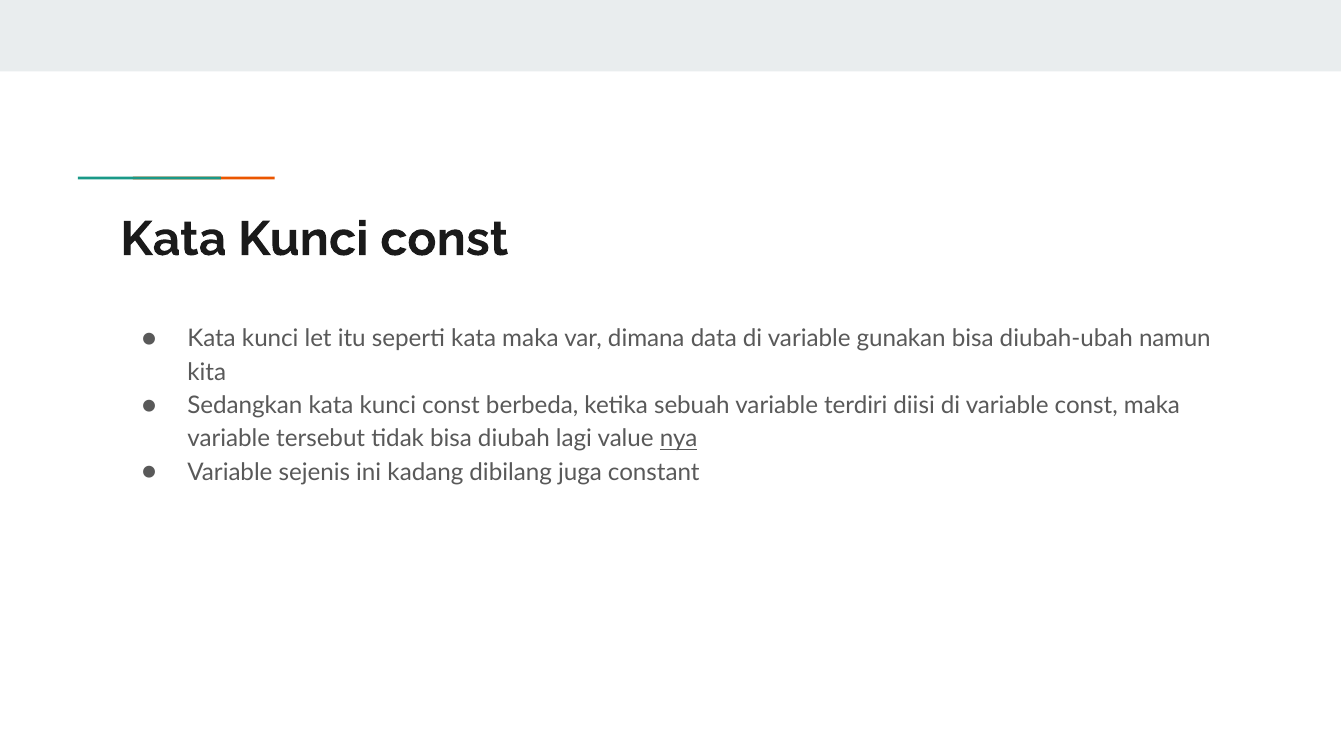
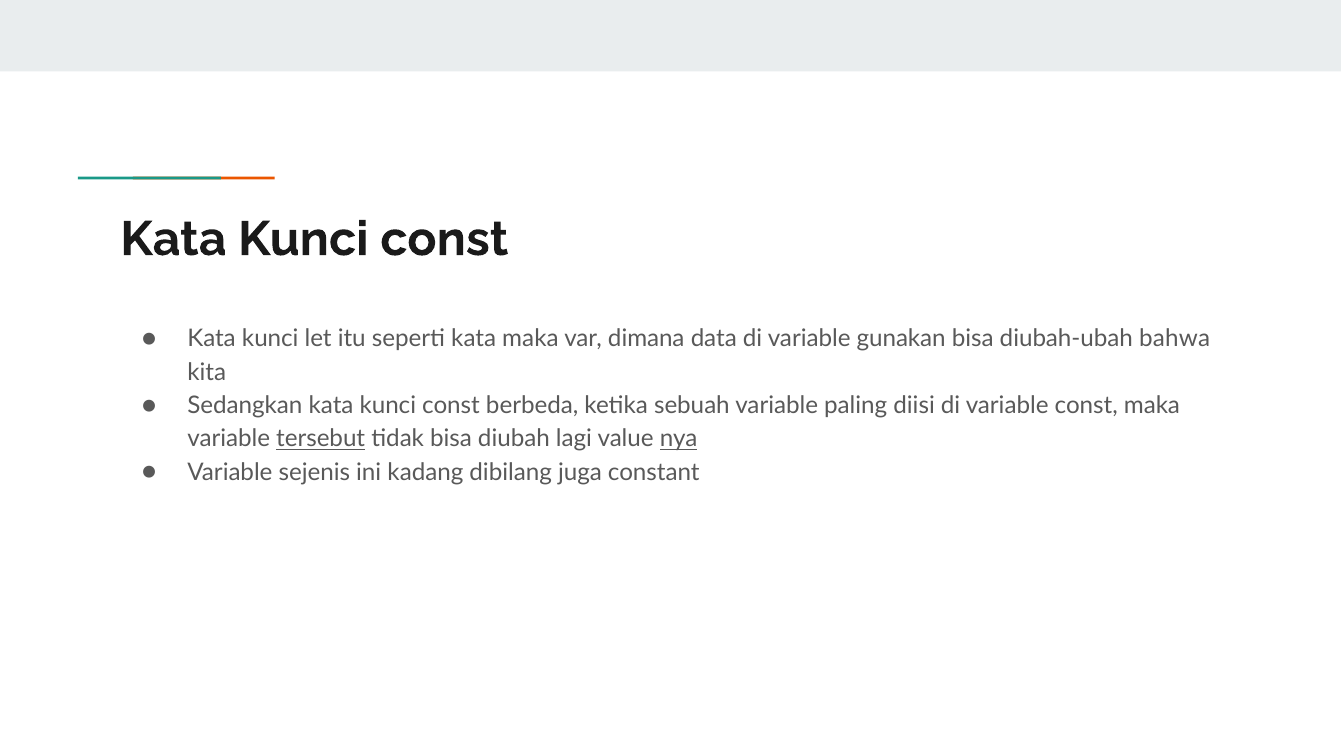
namun: namun -> bahwa (1175, 339)
terdiri: terdiri -> paling (856, 406)
tersebut underline: none -> present (321, 439)
